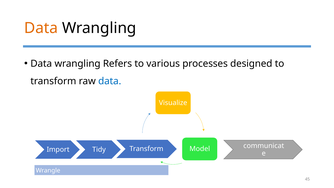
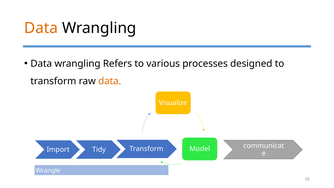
data colour: blue -> orange (110, 81)
